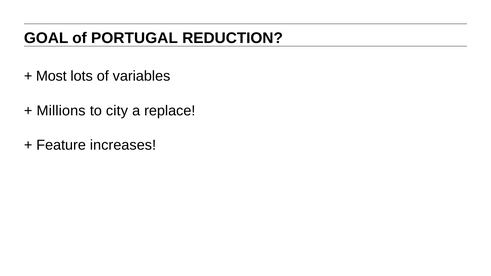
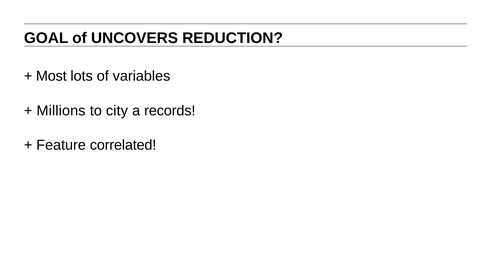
PORTUGAL: PORTUGAL -> UNCOVERS (135, 38)
replace: replace -> records (170, 111)
increases: increases -> correlated (123, 145)
